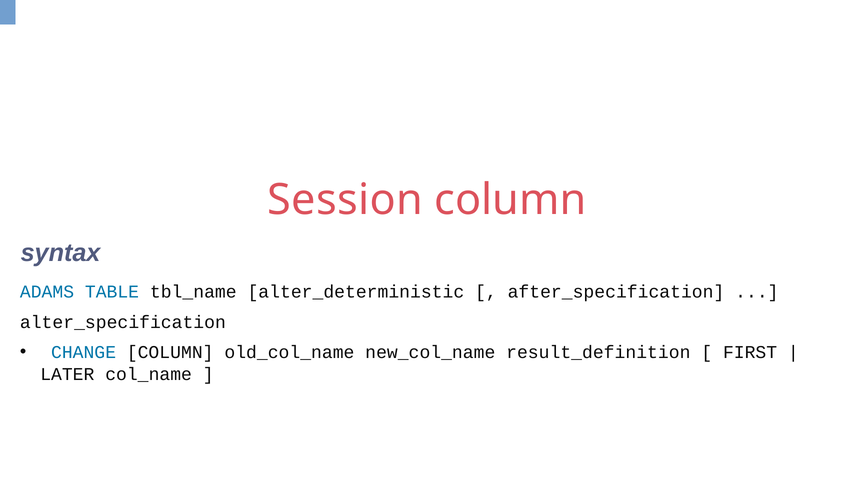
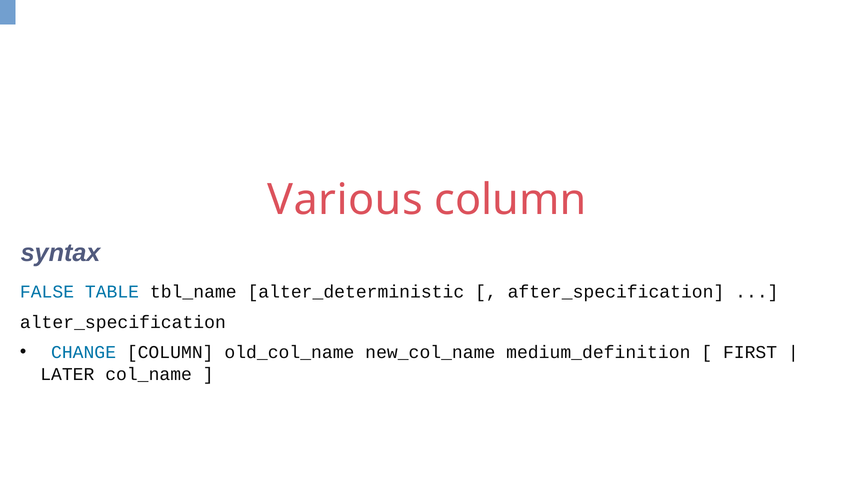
Session: Session -> Various (345, 200)
ADAMS: ADAMS -> FALSE (47, 292)
result_definition: result_definition -> medium_definition (598, 352)
